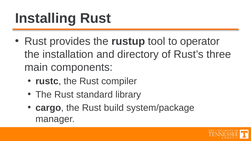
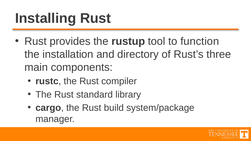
operator: operator -> function (200, 41)
